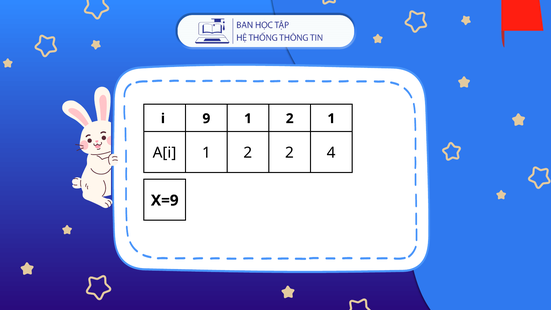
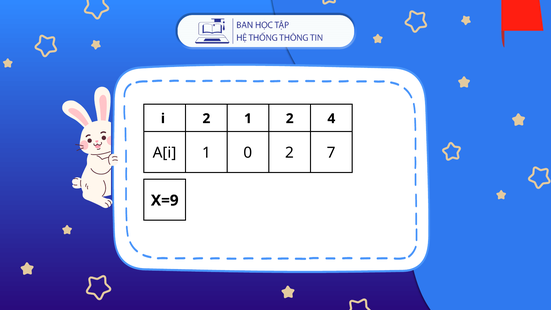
i 9: 9 -> 2 (206, 119)
2 1: 1 -> 4 (331, 119)
A[i 1 2: 2 -> 0 (248, 153)
4: 4 -> 7 (331, 153)
